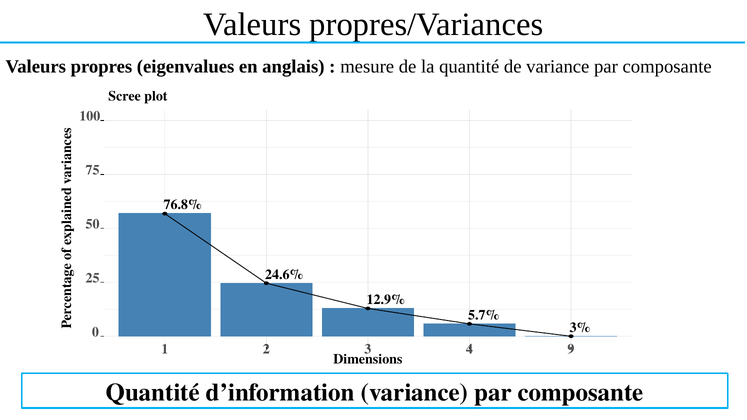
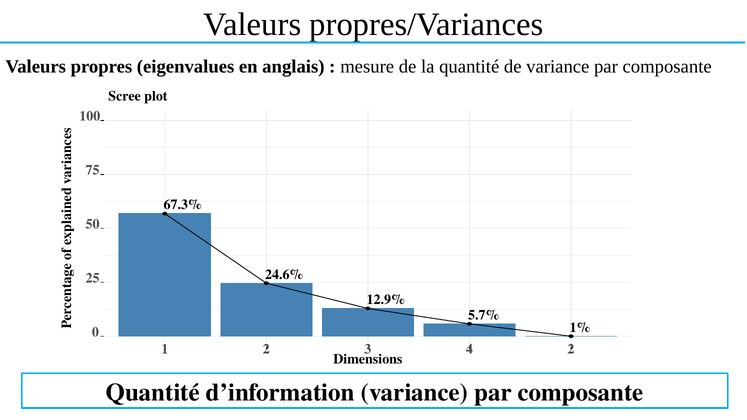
76.8%: 76.8% -> 67.3% (183, 205)
3%: 3% -> 1% (580, 328)
4 9: 9 -> 2 (571, 349)
